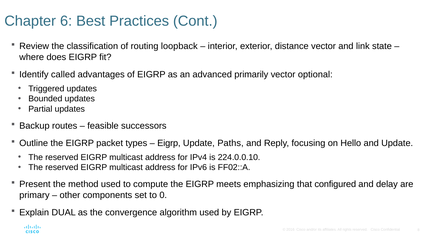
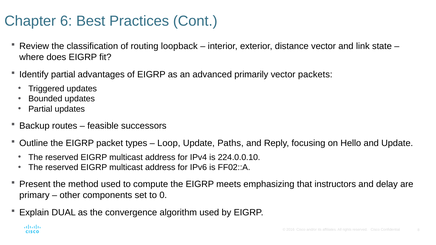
Identify called: called -> partial (63, 75)
optional: optional -> packets (315, 75)
Eigrp: Eigrp -> Loop (169, 143)
configured: configured -> instructors (335, 185)
